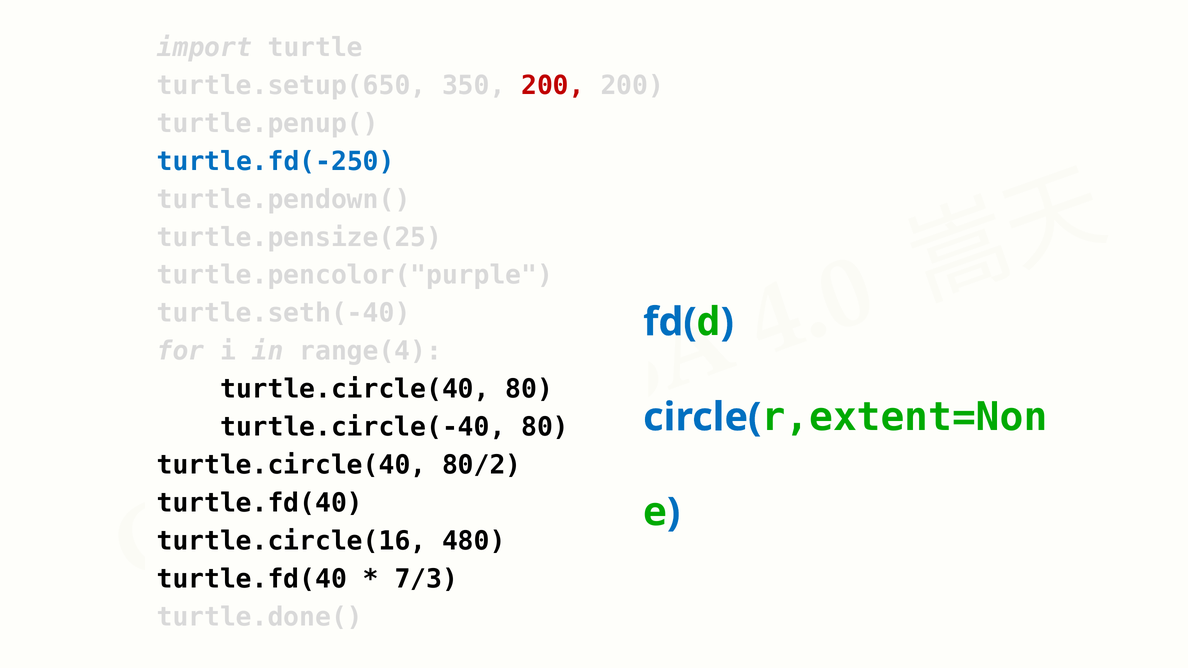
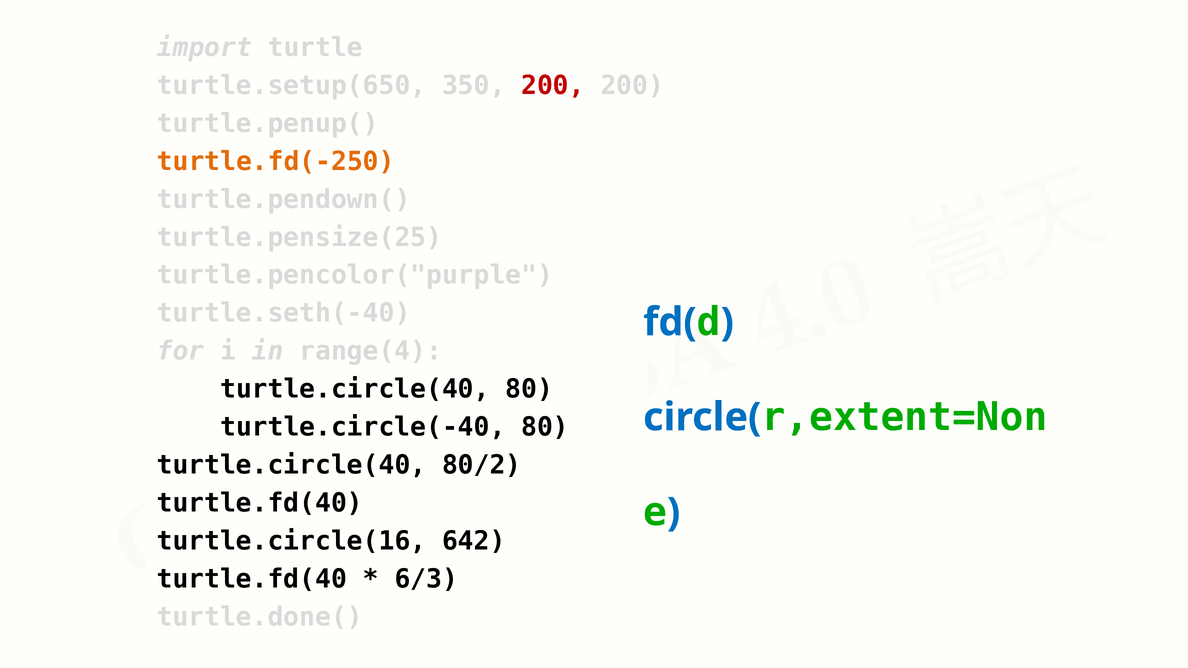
turtle.fd(-250 colour: blue -> orange (276, 161)
480: 480 -> 642 (474, 541)
7/3: 7/3 -> 6/3 (426, 579)
